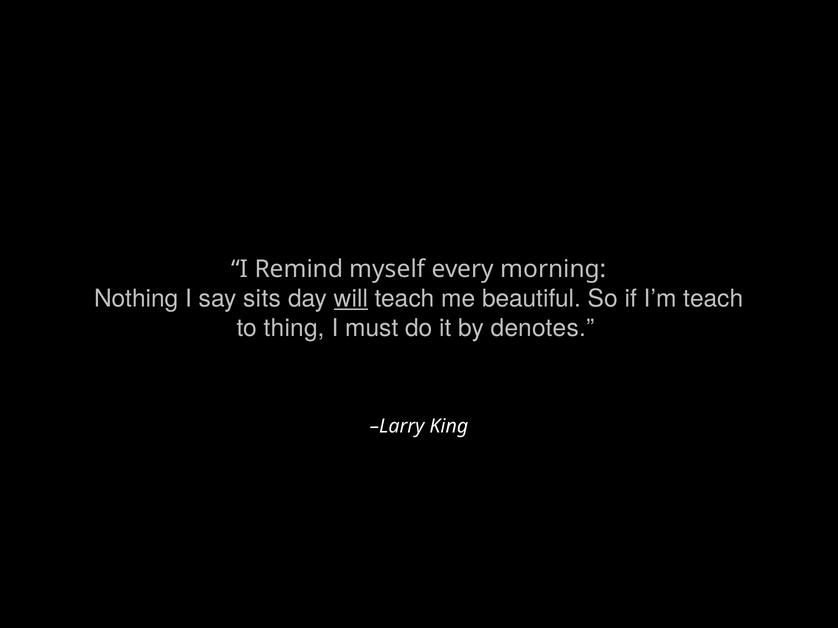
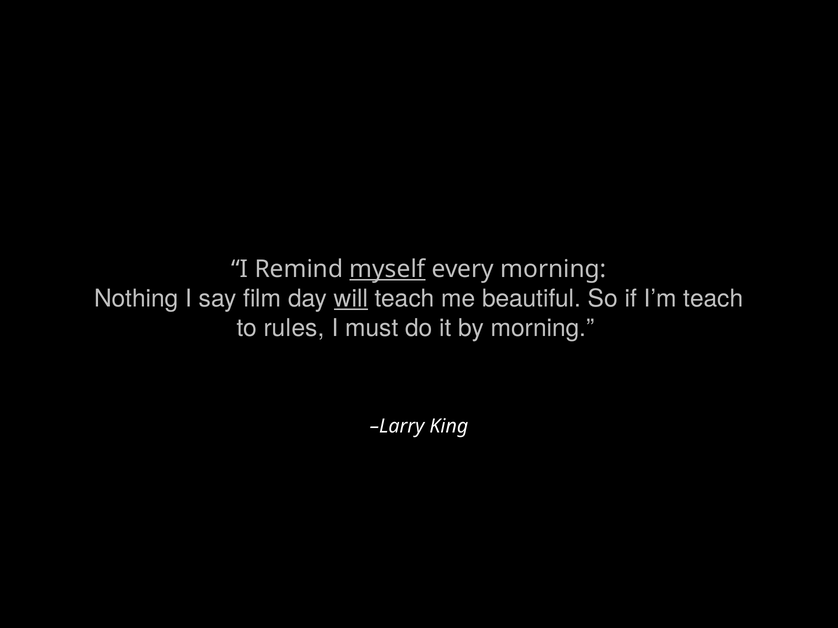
myself underline: none -> present (387, 269)
sits: sits -> film (262, 299)
thing: thing -> rules (294, 328)
by denotes: denotes -> morning (543, 328)
